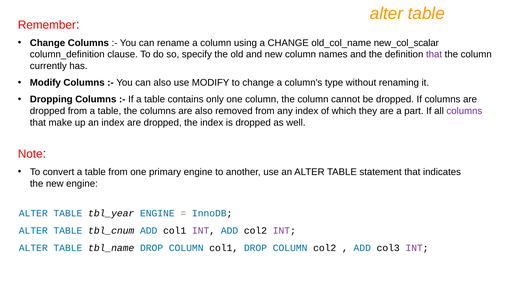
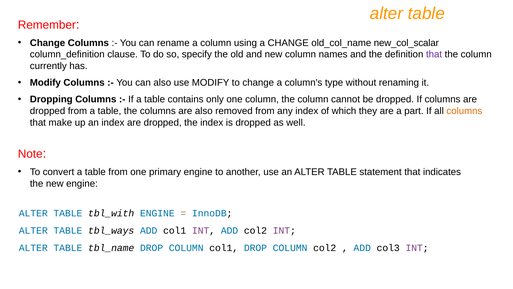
columns colour: purple -> orange (464, 111)
tbl_year: tbl_year -> tbl_with (111, 213)
tbl_cnum: tbl_cnum -> tbl_ways (111, 230)
